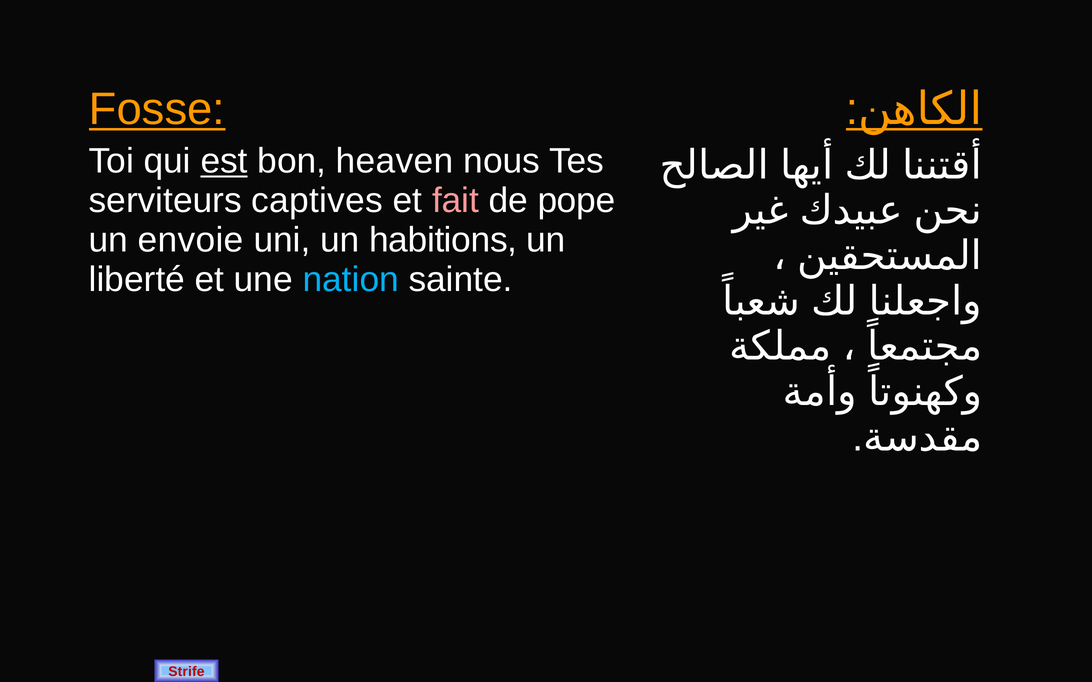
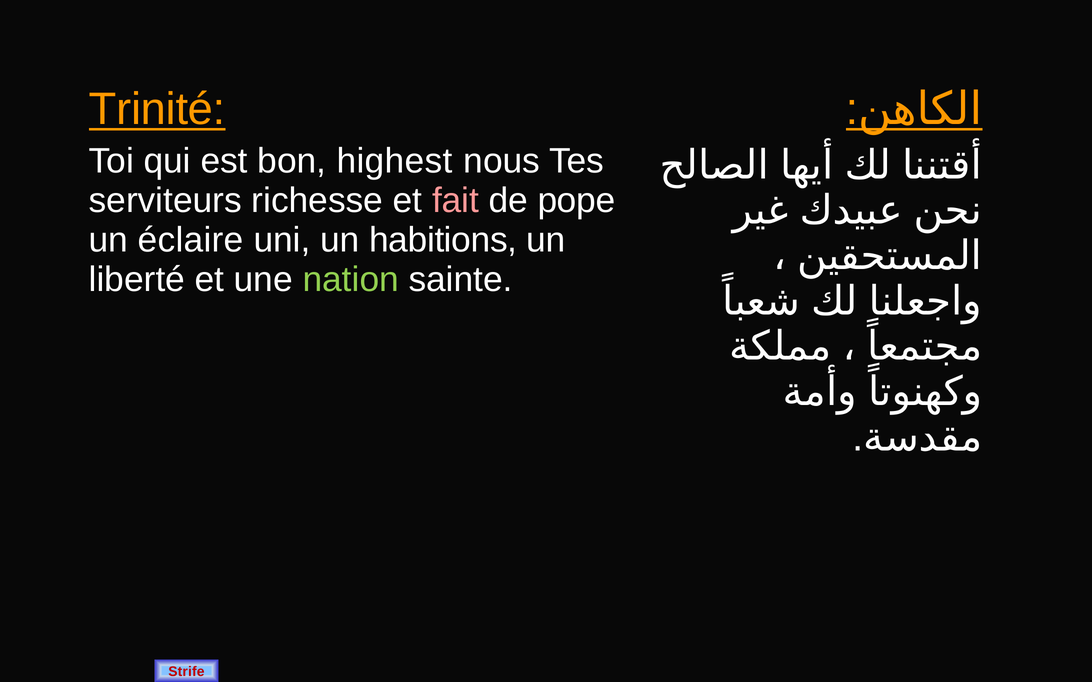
Fosse: Fosse -> Trinité (157, 109)
est underline: present -> none (224, 161)
heaven: heaven -> highest (395, 161)
captives: captives -> richesse (317, 201)
envoie: envoie -> éclaire (191, 240)
nation colour: light blue -> light green (351, 280)
